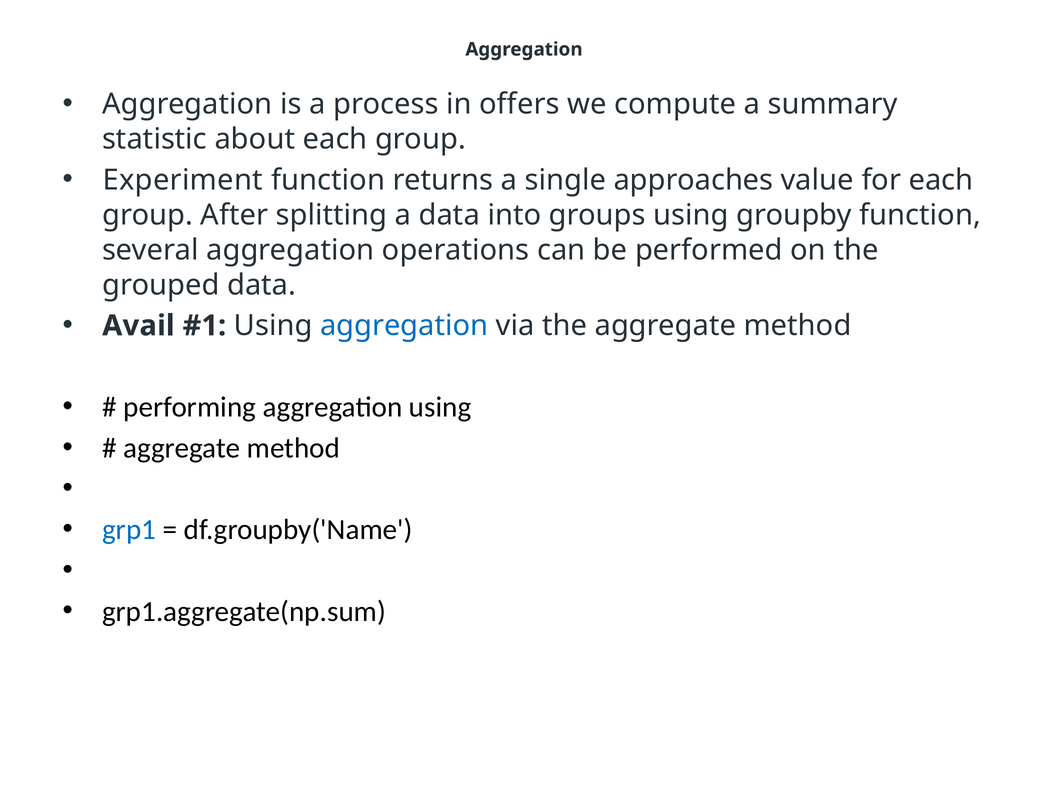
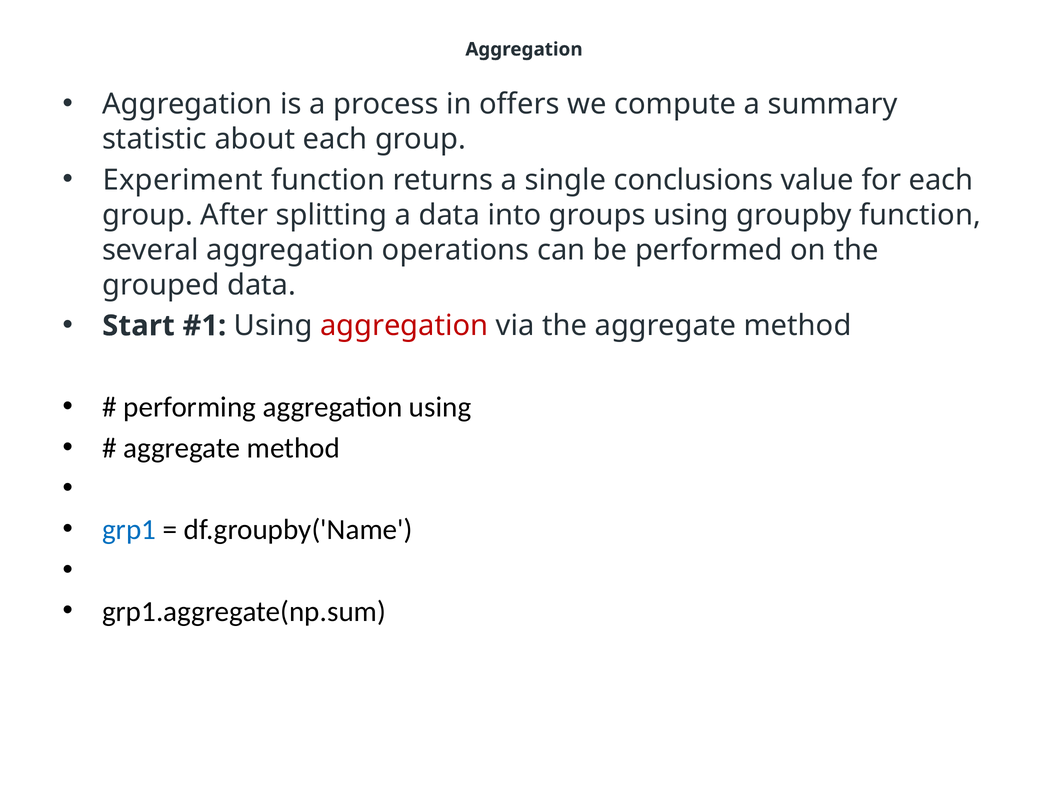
approaches: approaches -> conclusions (693, 180)
Avail: Avail -> Start (138, 326)
aggregation colour: blue -> red (404, 326)
